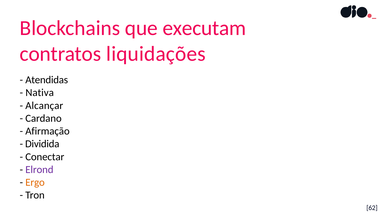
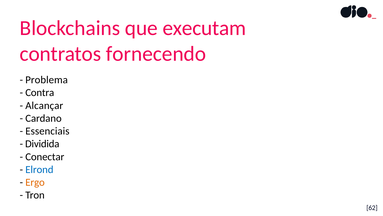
liquidações: liquidações -> fornecendo (156, 54)
Atendidas: Atendidas -> Problema (47, 80)
Nativa: Nativa -> Contra (40, 92)
Afirmação: Afirmação -> Essenciais (47, 131)
Elrond colour: purple -> blue (39, 169)
